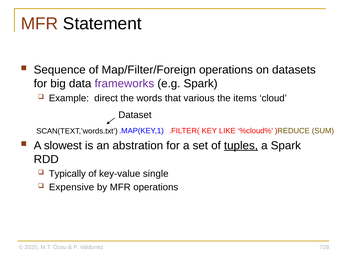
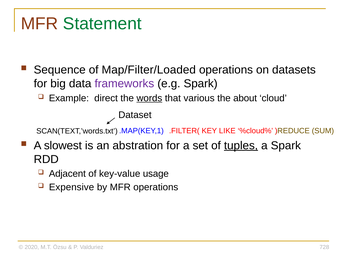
Statement colour: black -> green (102, 24)
Map/Filter/Foreign: Map/Filter/Foreign -> Map/Filter/Loaded (149, 70)
words underline: none -> present (149, 98)
items: items -> about (245, 98)
Typically: Typically -> Adjacent (67, 174)
single: single -> usage (156, 174)
